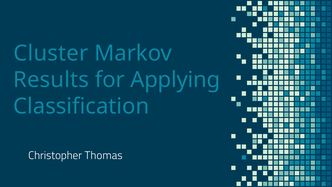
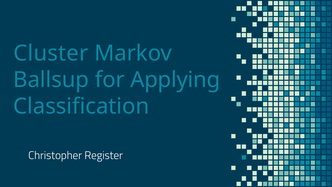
Results: Results -> Ballsup (51, 80)
Thomas: Thomas -> Register (104, 155)
